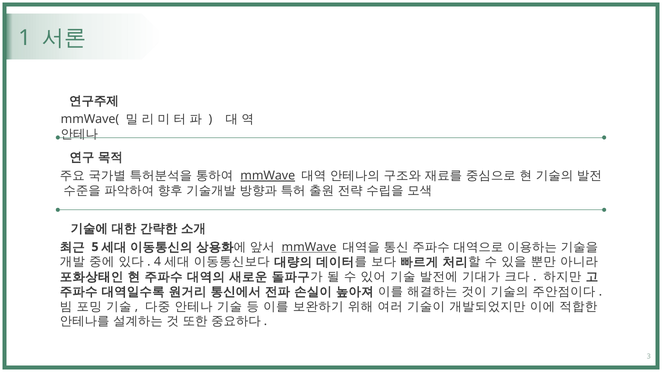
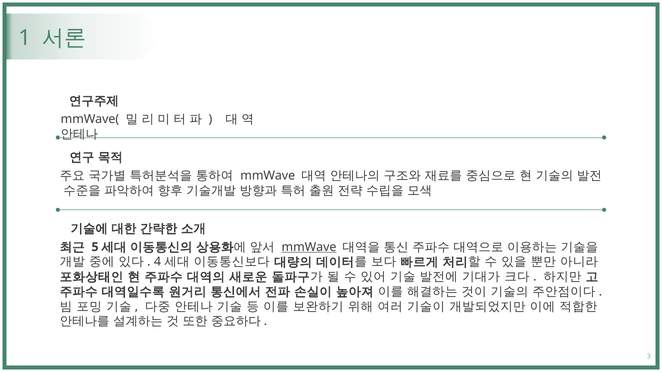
mmWave underline: present -> none (268, 176)
